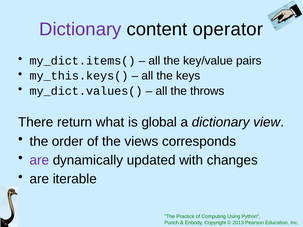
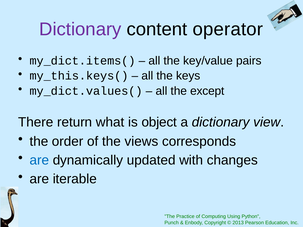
throws: throws -> except (207, 91)
global: global -> object (159, 122)
are colour: purple -> blue (39, 160)
